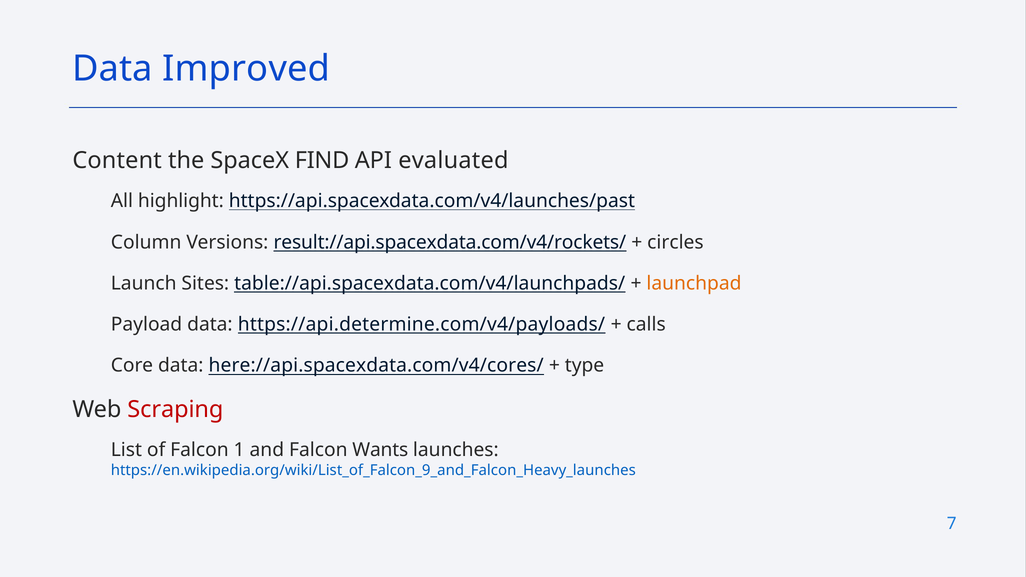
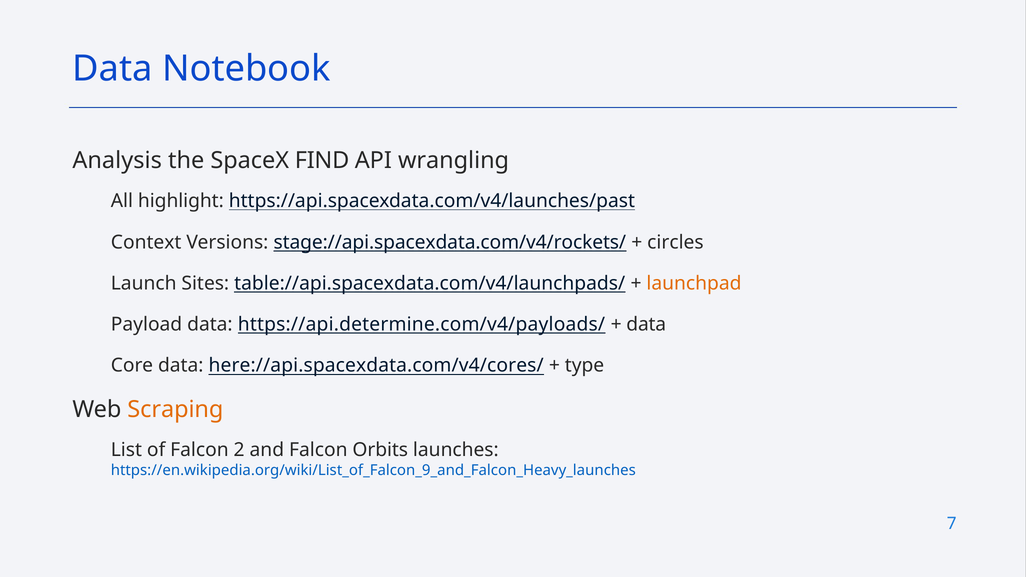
Improved: Improved -> Notebook (246, 69)
Content: Content -> Analysis (117, 161)
evaluated: evaluated -> wrangling (454, 161)
Column: Column -> Context (146, 242)
result://api.spacexdata.com/v4/rockets/: result://api.spacexdata.com/v4/rockets/ -> stage://api.spacexdata.com/v4/rockets/ (450, 242)
calls: calls -> data (646, 325)
Scraping colour: red -> orange (175, 410)
1: 1 -> 2 (239, 450)
Wants: Wants -> Orbits (380, 450)
